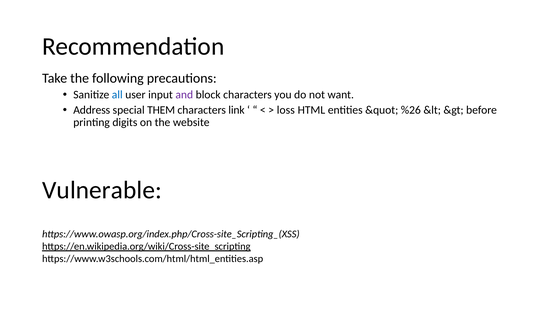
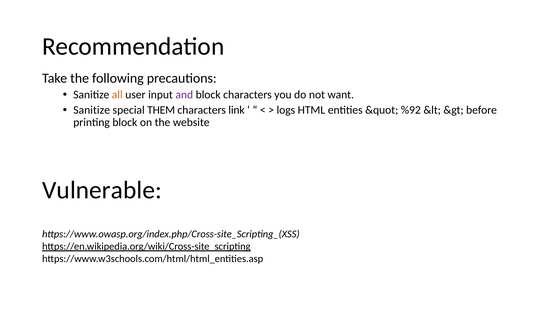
all colour: blue -> orange (117, 95)
Address: Address -> Sanitize (92, 110)
loss: loss -> logs (286, 110)
%26: %26 -> %92 (411, 110)
printing digits: digits -> block (125, 123)
